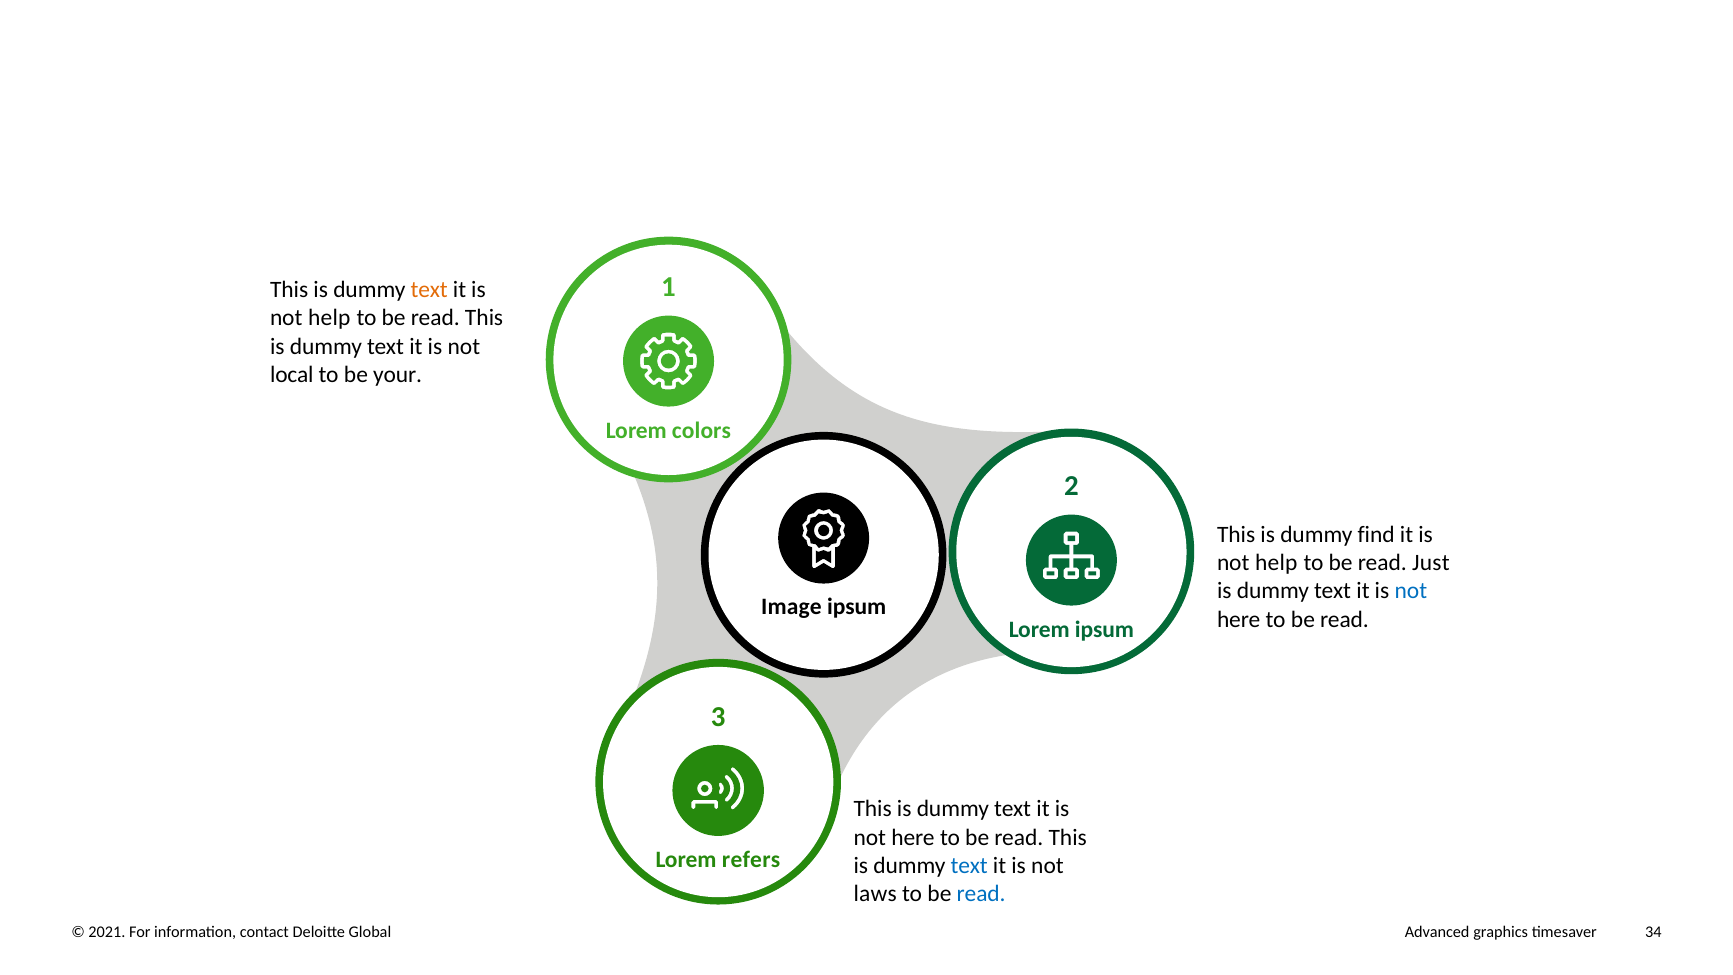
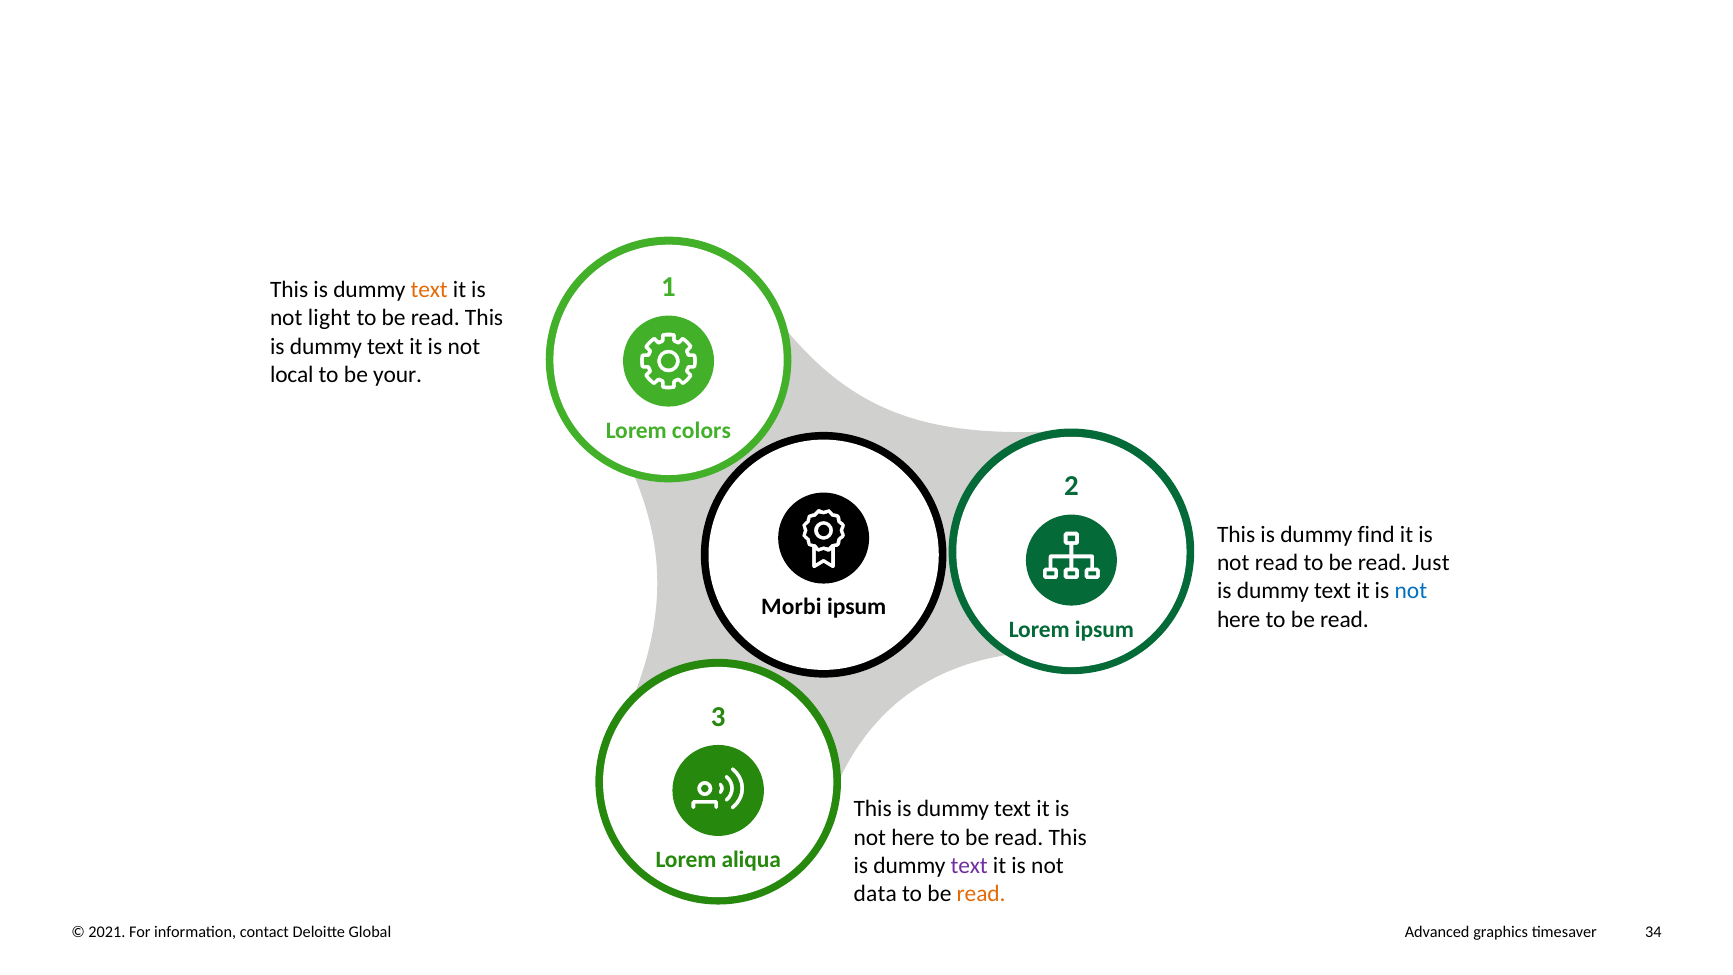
help: help -> light (329, 318)
help: help -> read (1276, 563)
Image: Image -> Morbi (791, 607)
refers: refers -> aliqua (751, 860)
text colour: blue -> purple (969, 865)
laws: laws -> data (875, 894)
read colour: blue -> orange (981, 894)
